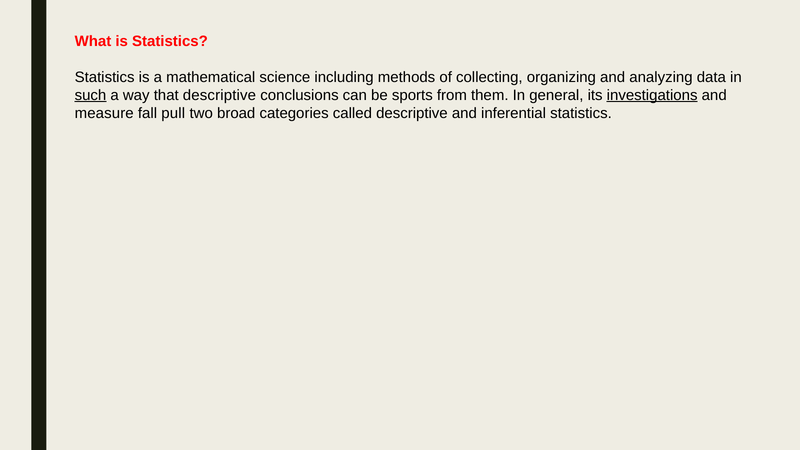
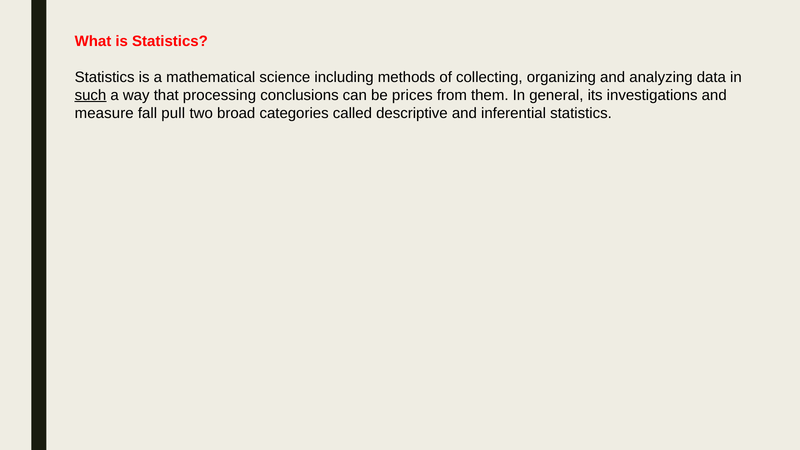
that descriptive: descriptive -> processing (219, 95)
sports: sports -> prices (412, 95)
investigations underline: present -> none (652, 95)
